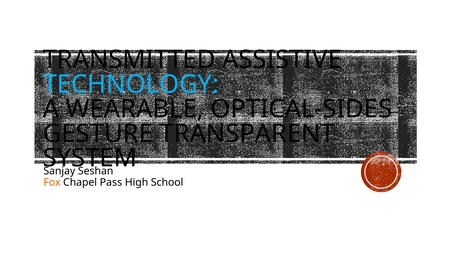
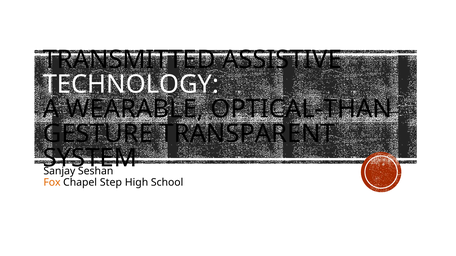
TECHNOLOGY colour: light blue -> white (131, 85)
OPTICAL-SIDES: OPTICAL-SIDES -> OPTICAL-THAN (301, 109)
Pass: Pass -> Step (111, 183)
